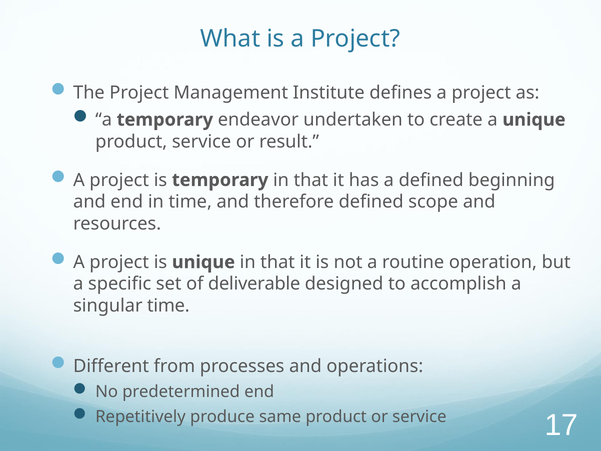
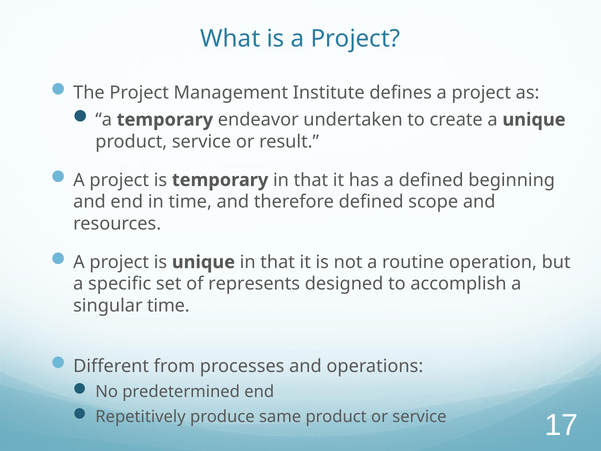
deliverable: deliverable -> represents (254, 284)
